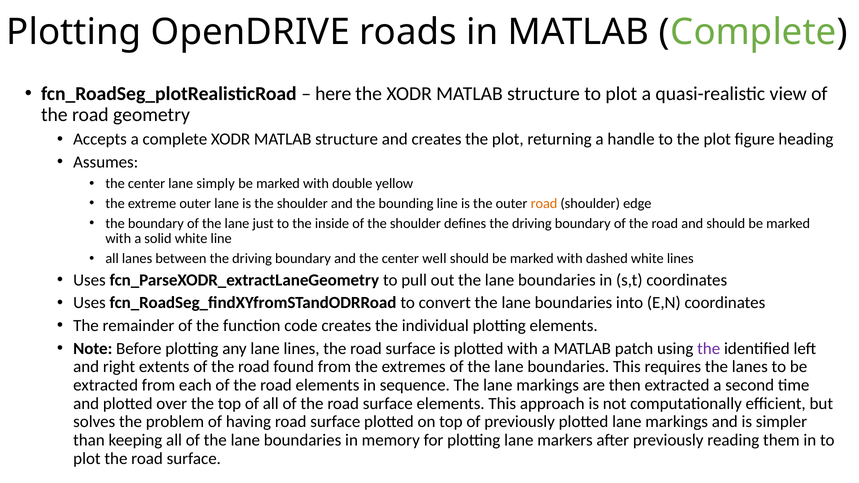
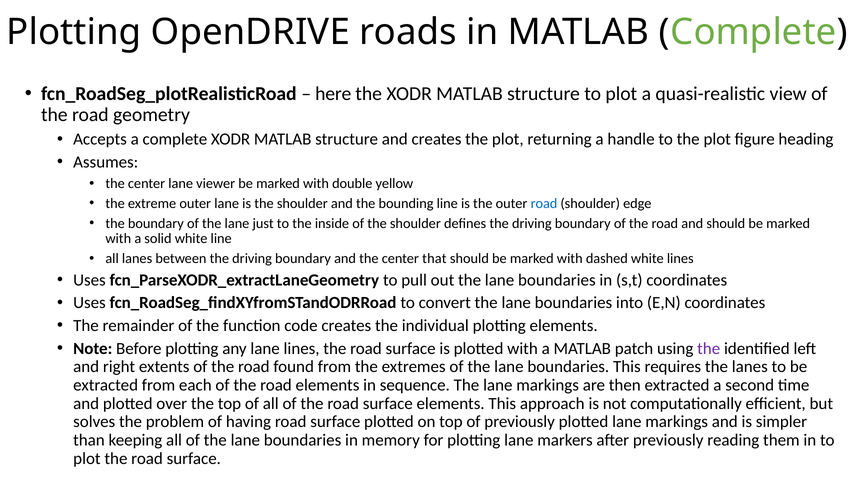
simply: simply -> viewer (216, 184)
road colour: orange -> blue (544, 203)
well: well -> that (434, 259)
